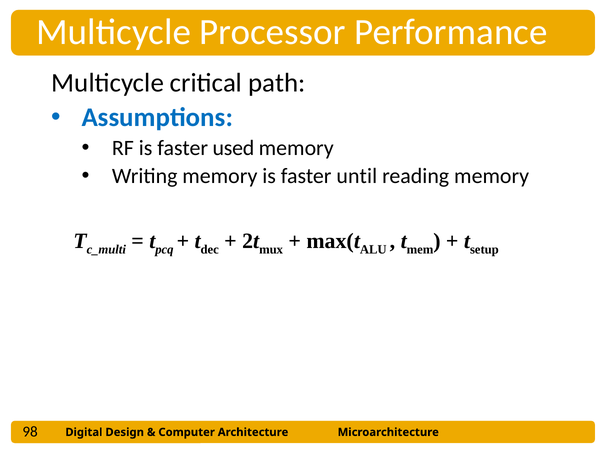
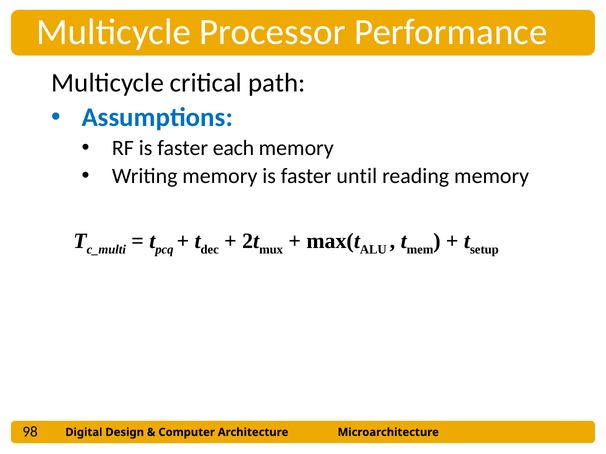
used: used -> each (233, 148)
